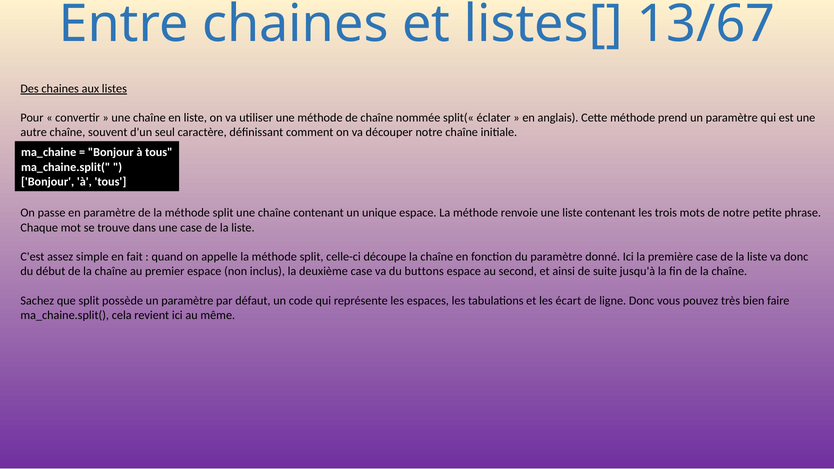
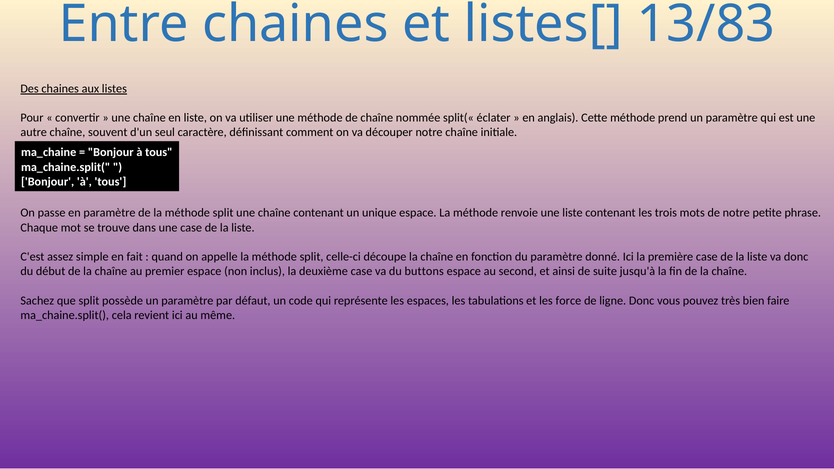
13/67: 13/67 -> 13/83 (706, 24)
écart: écart -> force (568, 301)
